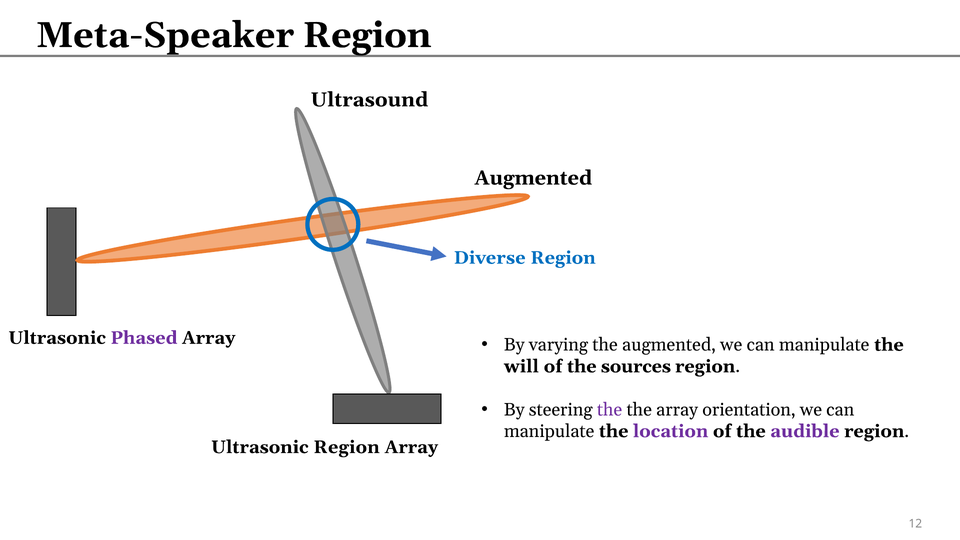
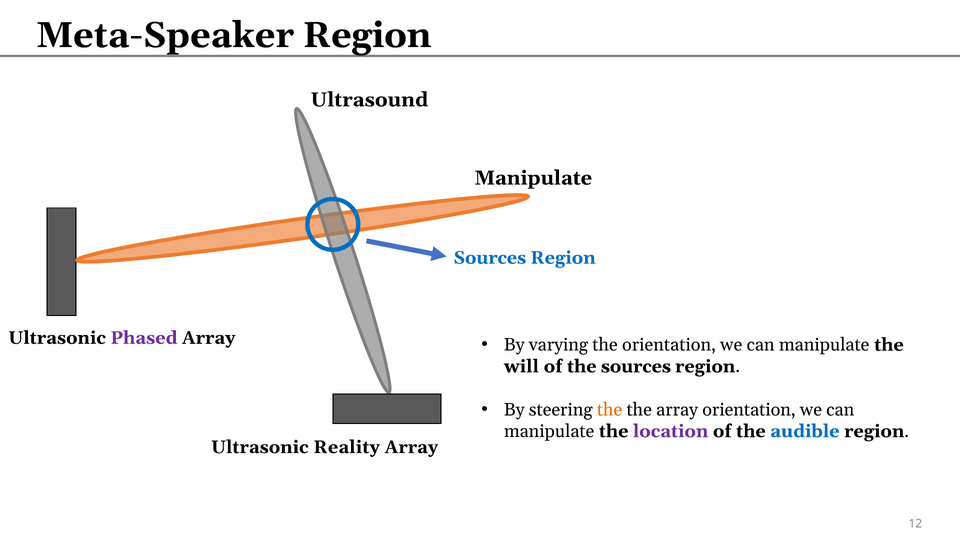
Augmented: Augmented -> Manipulate (533, 178)
Diverse: Diverse -> Sources (490, 258)
the augmented: augmented -> orientation (669, 345)
the colour: purple -> orange (610, 410)
audible colour: purple -> blue (805, 431)
Ultrasonic Region: Region -> Reality (347, 447)
